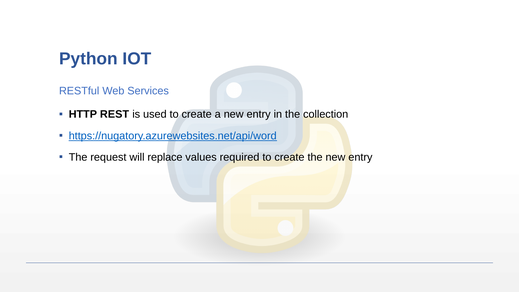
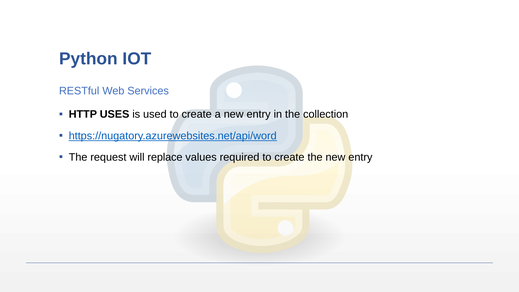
REST: REST -> USES (115, 114)
